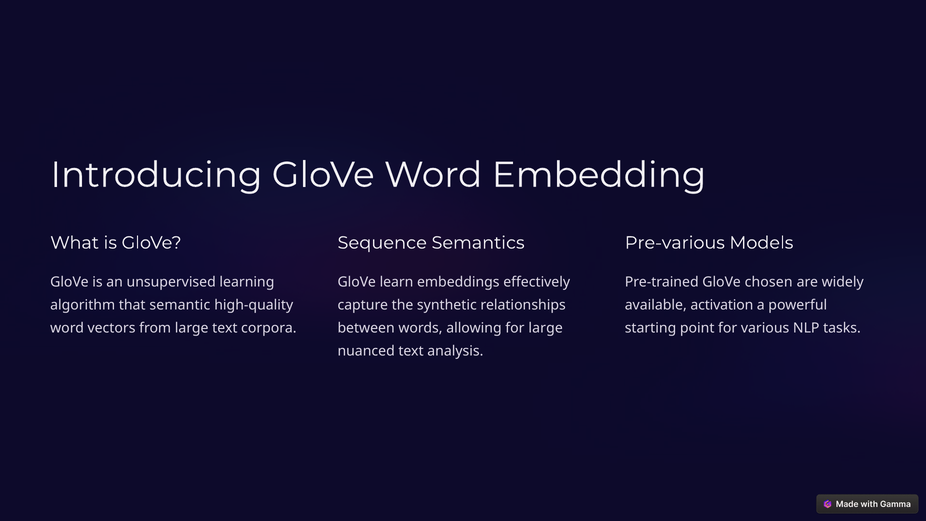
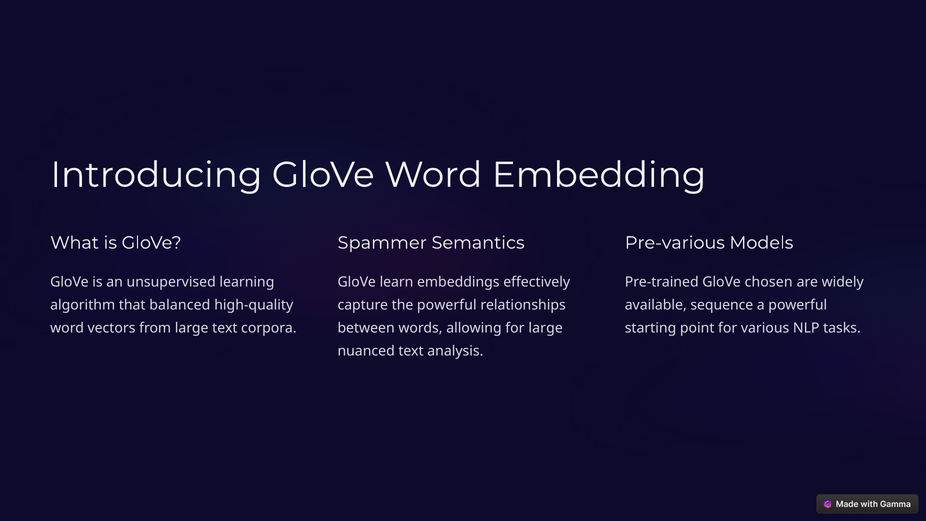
Sequence: Sequence -> Spammer (382, 243)
semantic: semantic -> balanced (180, 305)
the synthetic: synthetic -> powerful (447, 305)
activation: activation -> sequence (722, 305)
